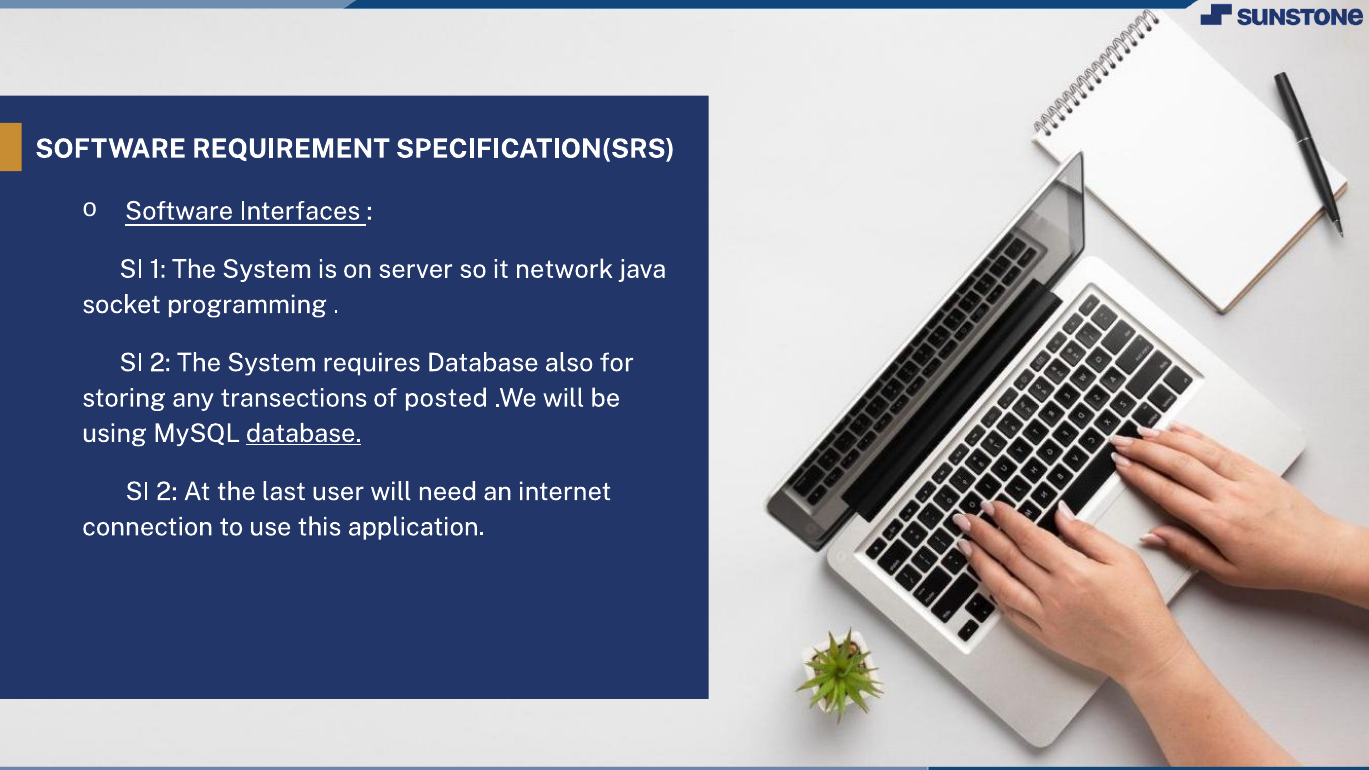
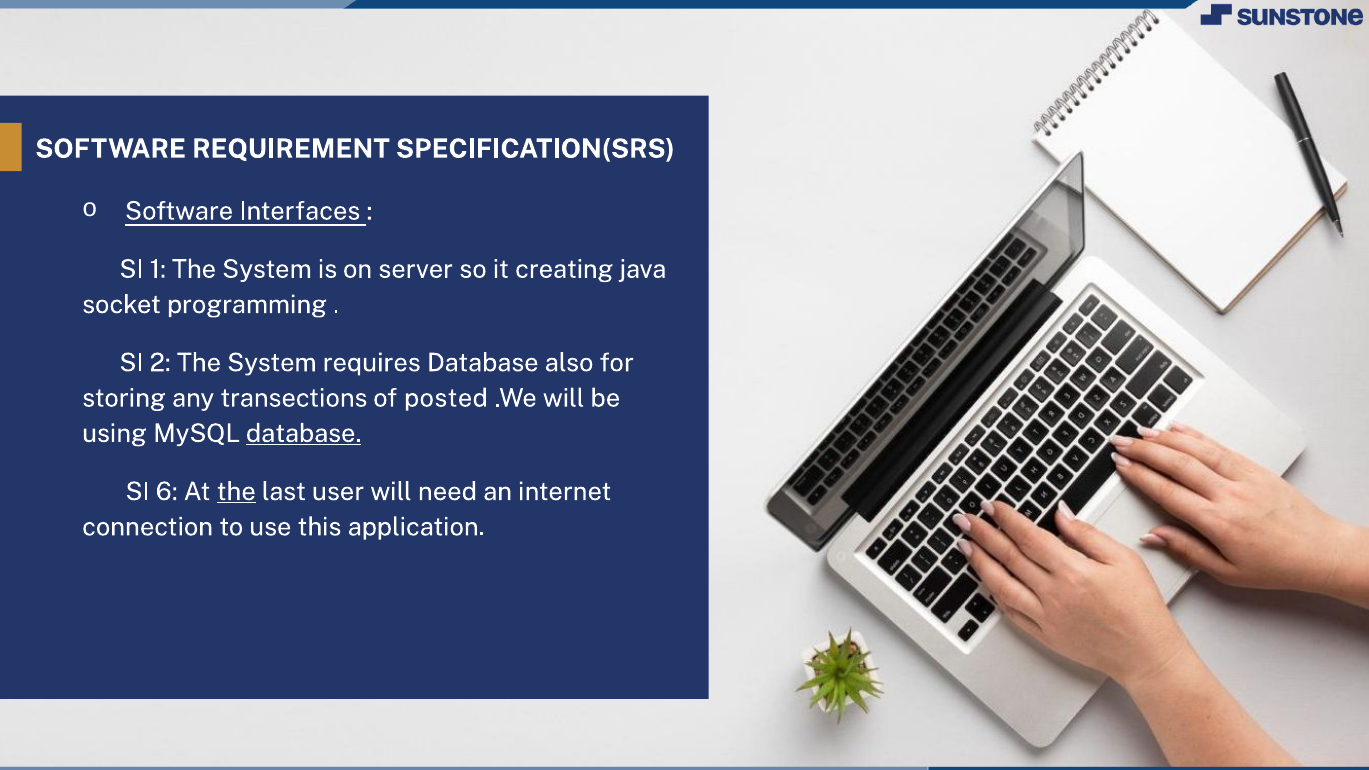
network: network -> creating (564, 269)
2: 2 -> 6 (167, 492)
the underline: none -> present (236, 492)
